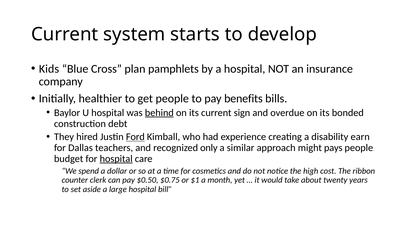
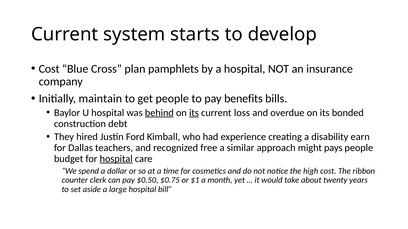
Kids: Kids -> Cost (49, 69)
healthier: healthier -> maintain (100, 99)
its underline: none -> present (194, 113)
sign: sign -> loss (242, 113)
Ford underline: present -> none (135, 137)
only: only -> free (209, 148)
